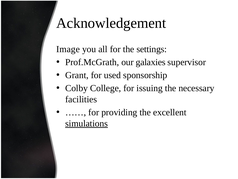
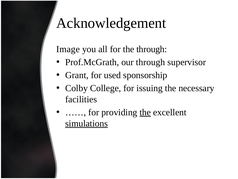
the settings: settings -> through (152, 49)
our galaxies: galaxies -> through (151, 62)
the underline: none -> present (145, 112)
